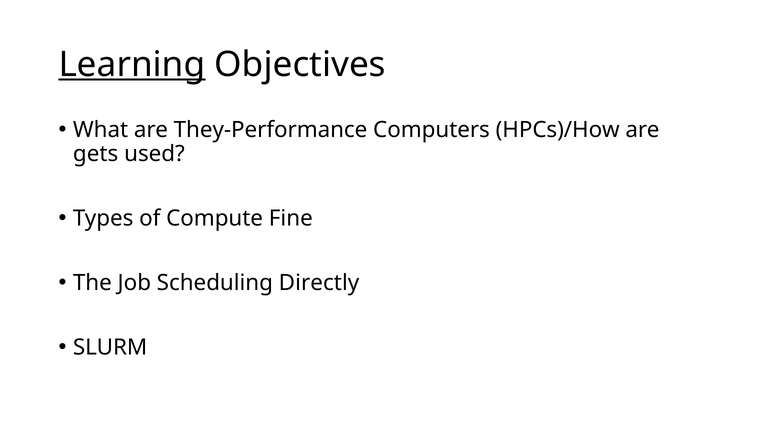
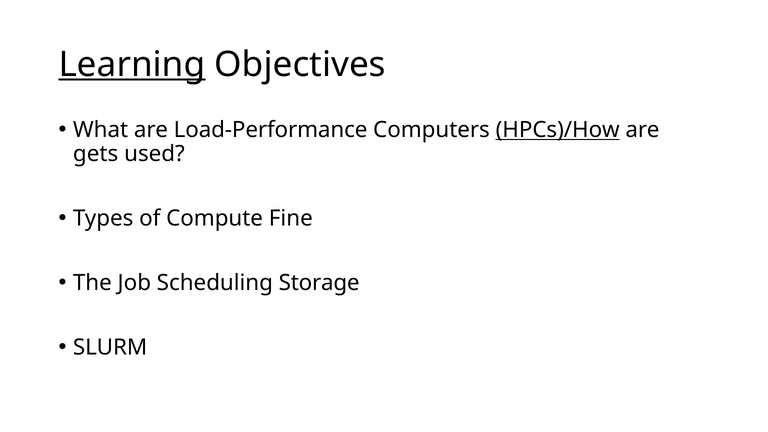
They-Performance: They-Performance -> Load-Performance (271, 130)
HPCs)/How underline: none -> present (558, 130)
Directly: Directly -> Storage (319, 283)
